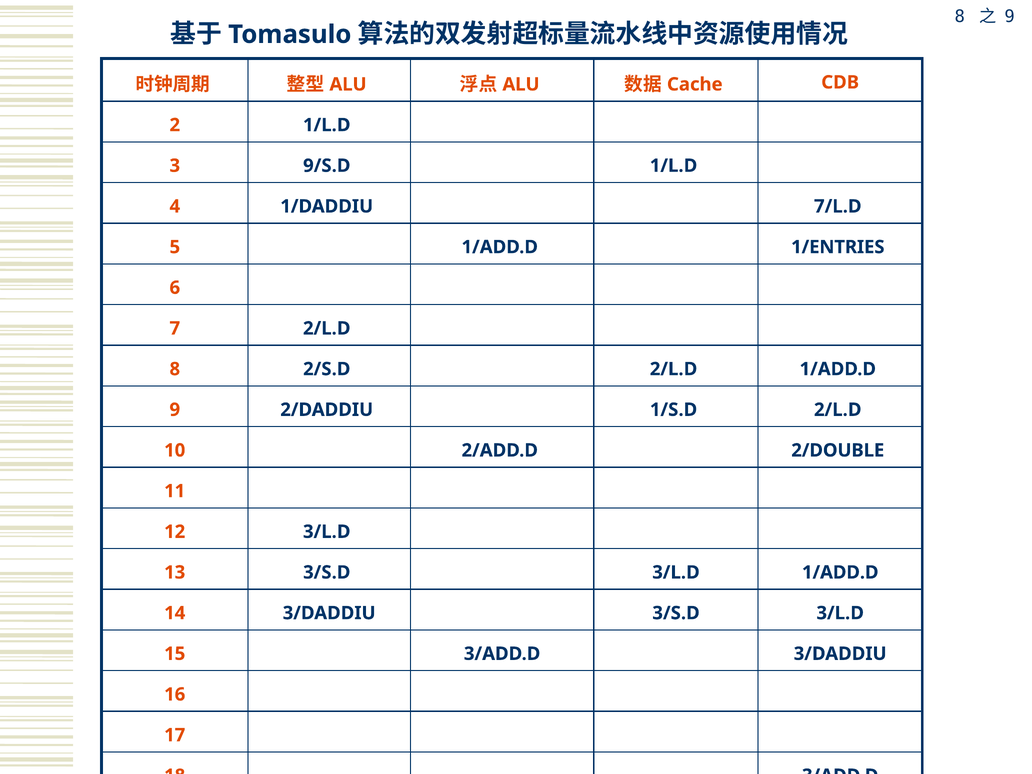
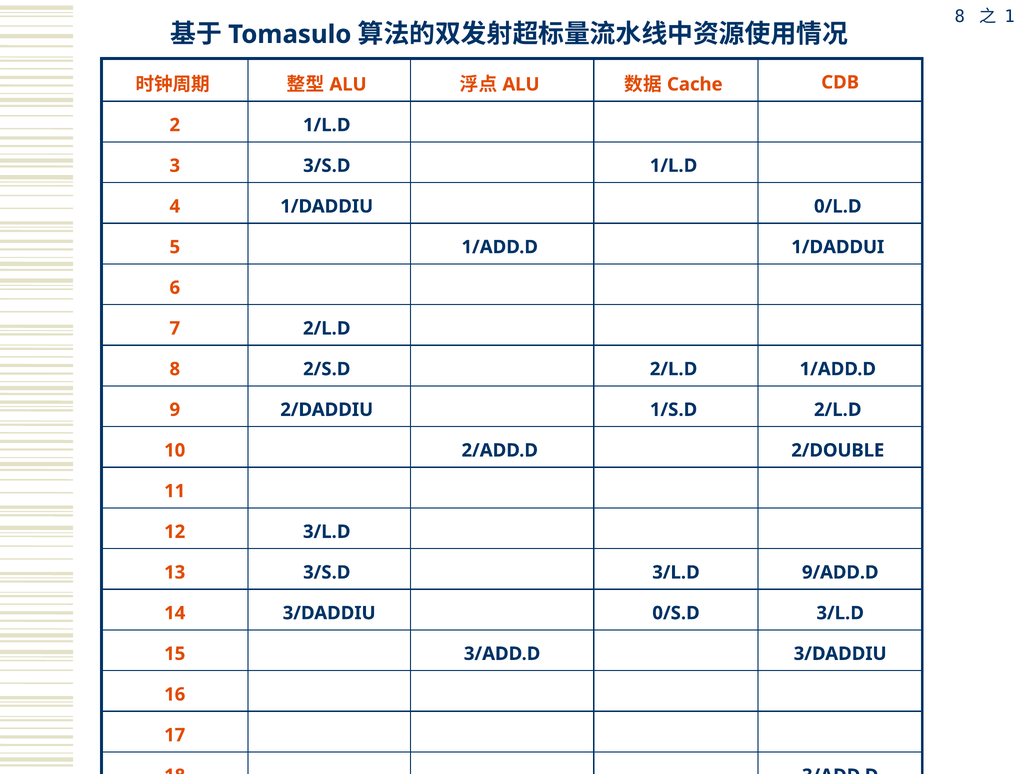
9: 9 -> 1 (1010, 17)
3 9/S.D: 9/S.D -> 3/S.D (327, 166)
7/L.D: 7/L.D -> 0/L.D (838, 206)
1/ENTRIES: 1/ENTRIES -> 1/DADDUI (838, 247)
3/L.D 1/ADD.D: 1/ADD.D -> 9/ADD.D (840, 572)
3/DADDIU 3/S.D: 3/S.D -> 0/S.D (676, 613)
